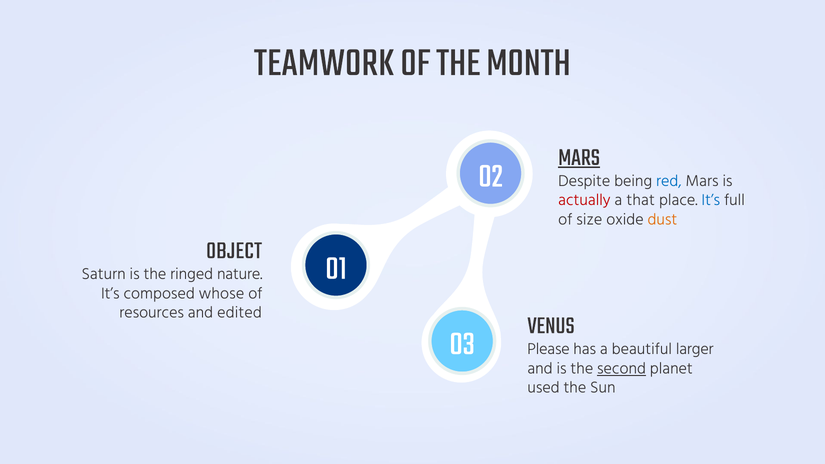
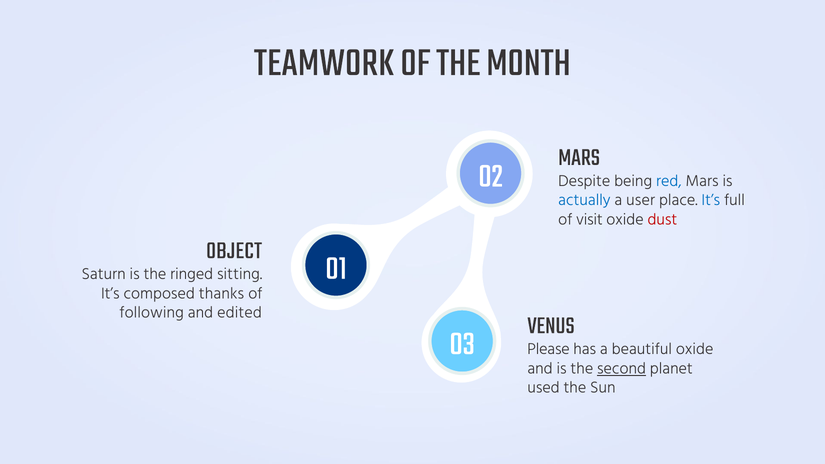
MARS underline: present -> none (579, 157)
actually colour: red -> blue (584, 200)
that: that -> user (641, 200)
size: size -> visit (589, 219)
dust colour: orange -> red (662, 219)
nature: nature -> sitting (240, 274)
whose: whose -> thanks (221, 293)
resources: resources -> following (152, 313)
beautiful larger: larger -> oxide (695, 349)
